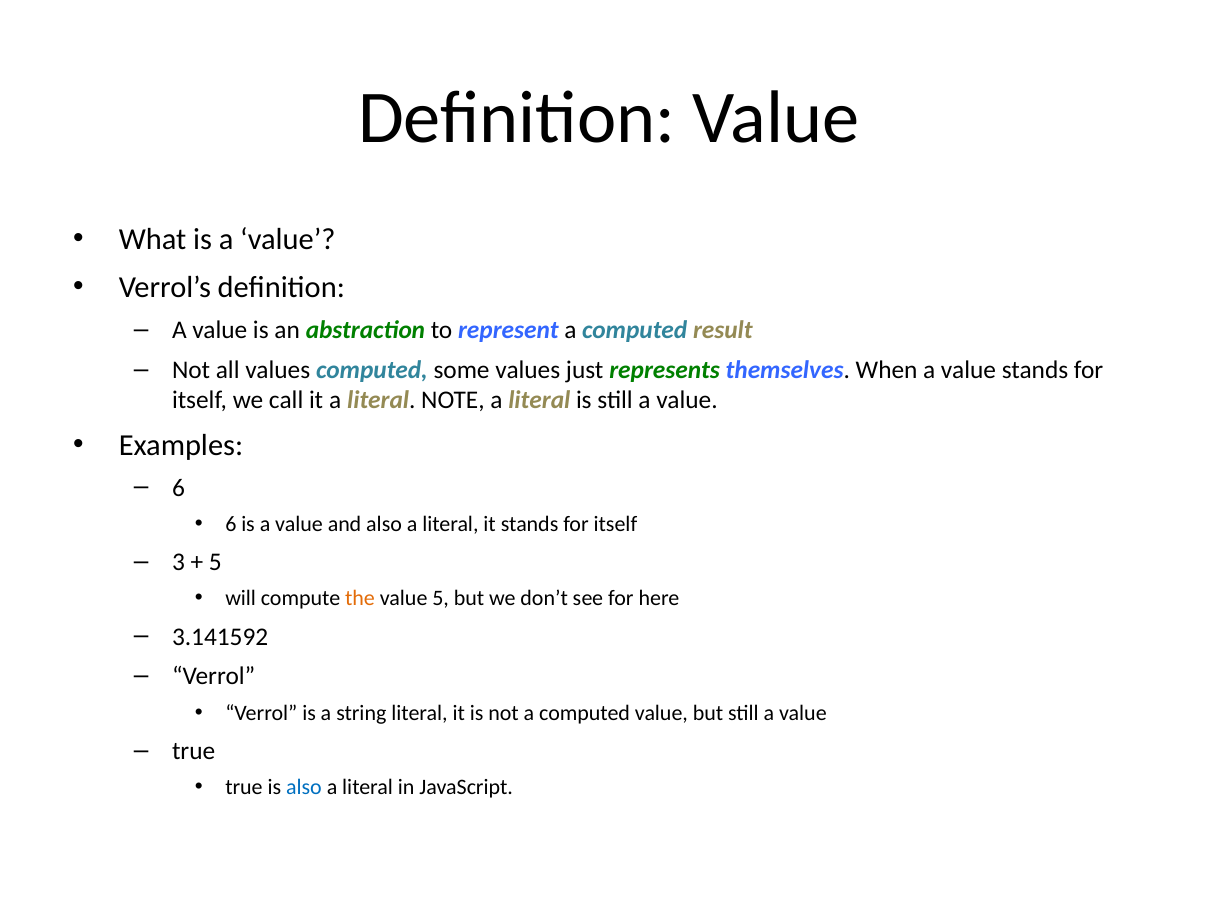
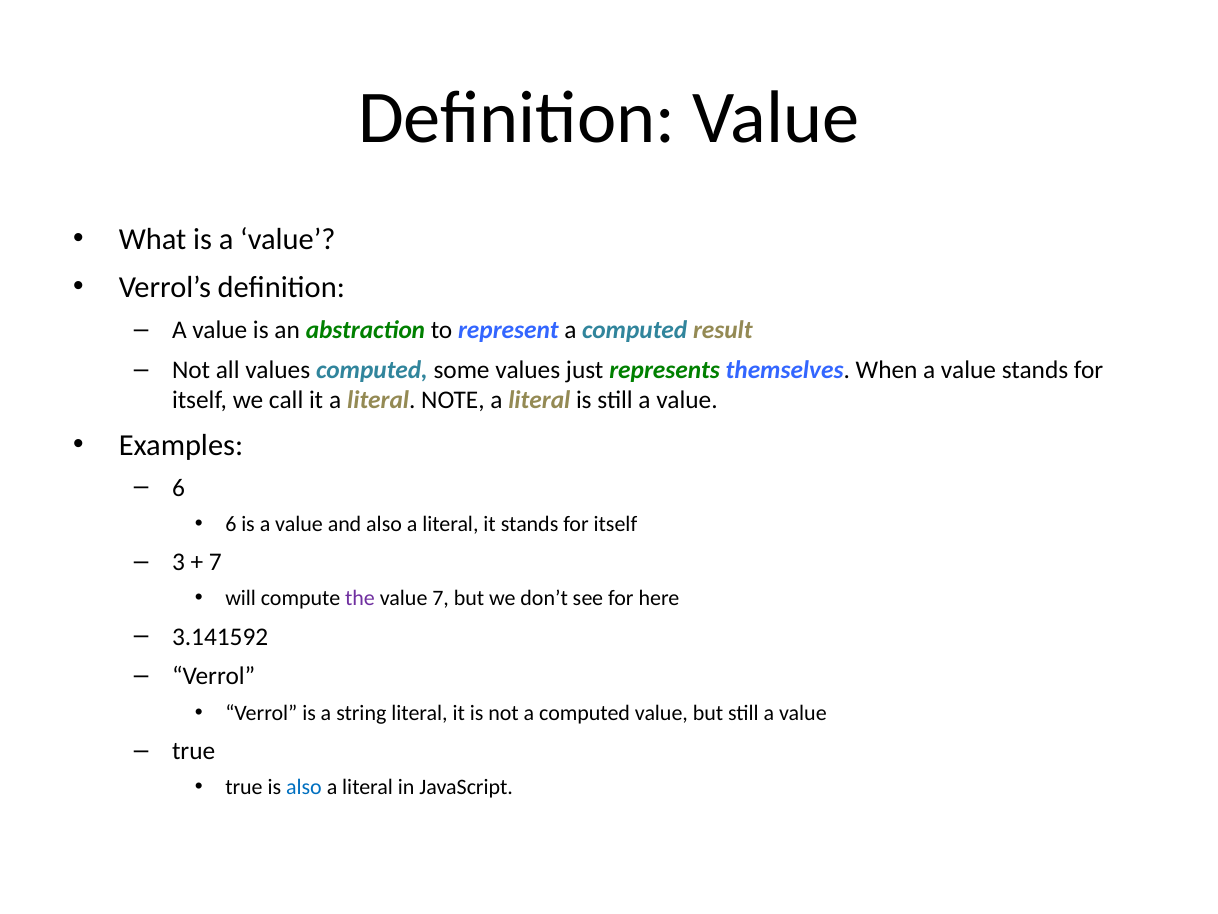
5: 5 -> 7 (215, 562)
the colour: orange -> purple (360, 598)
value 5: 5 -> 7 (441, 598)
